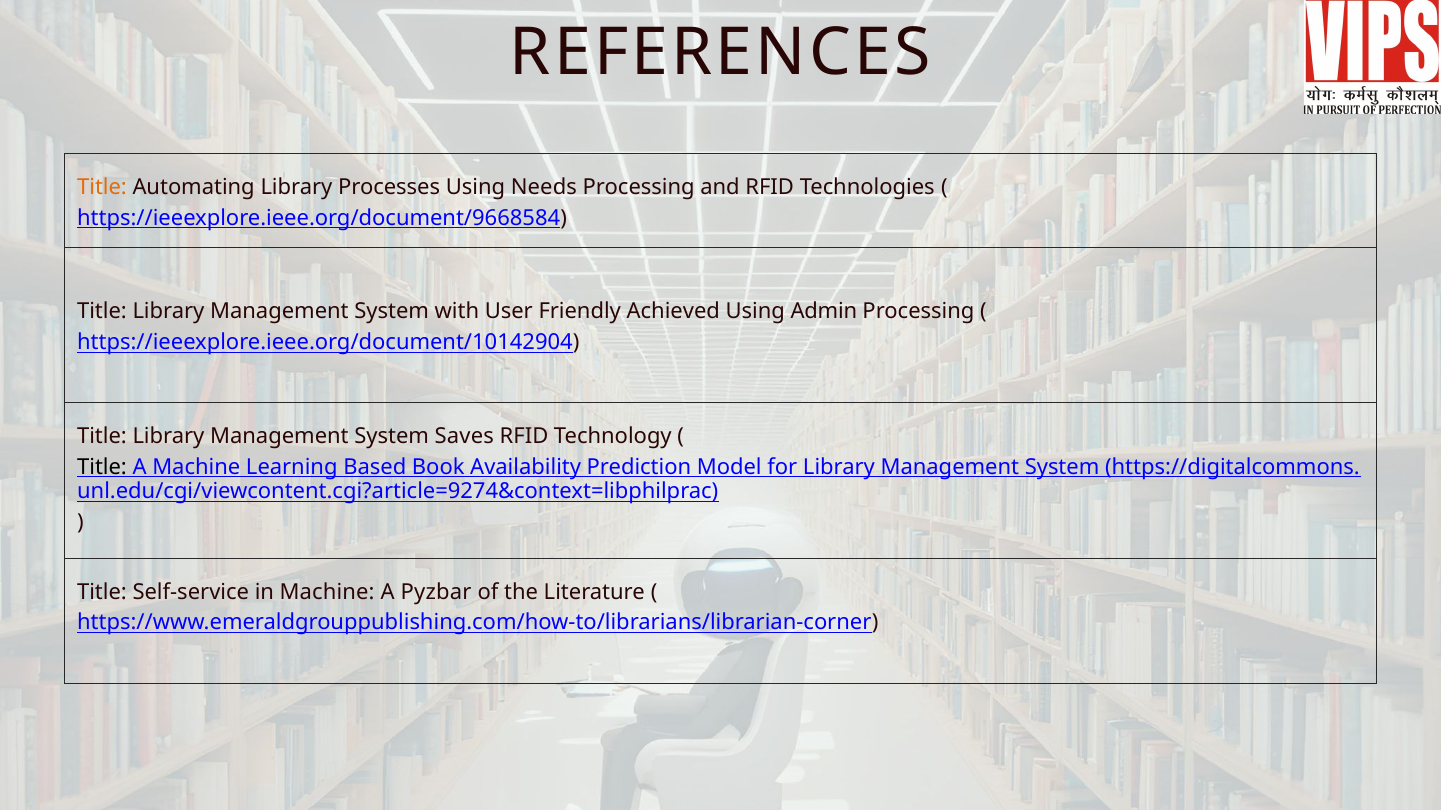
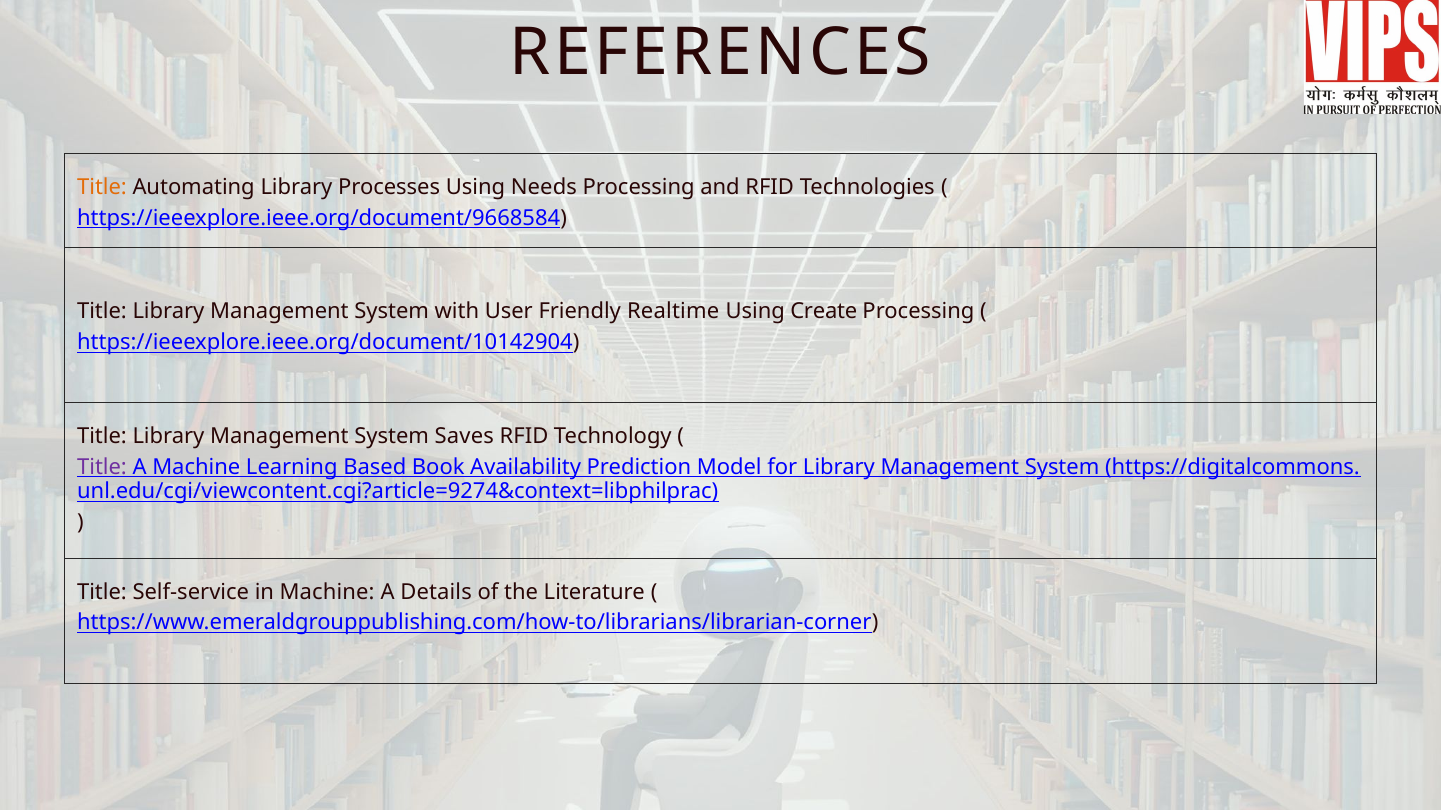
Achieved: Achieved -> Realtime (673, 312)
Admin: Admin -> Create (824, 312)
Title colour: black -> purple (102, 467)
Pyzbar: Pyzbar -> Details (436, 592)
